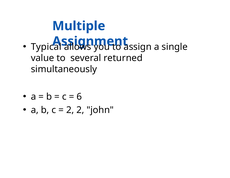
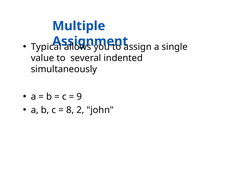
returned: returned -> indented (123, 58)
6: 6 -> 9 (79, 97)
2: 2 -> 8 (70, 110)
